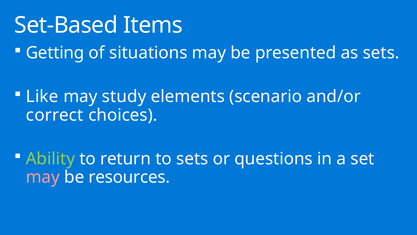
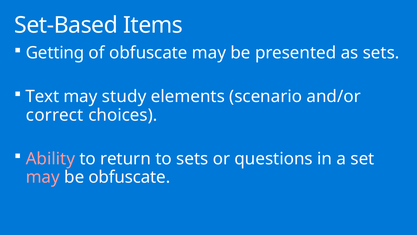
of situations: situations -> obfuscate (148, 53)
Like: Like -> Text (42, 97)
Ability colour: light green -> pink (50, 159)
be resources: resources -> obfuscate (129, 177)
